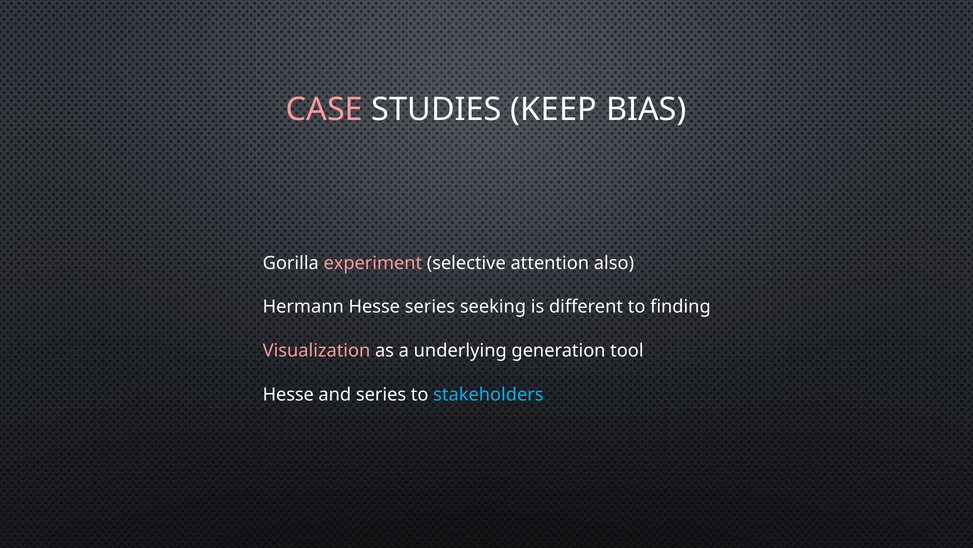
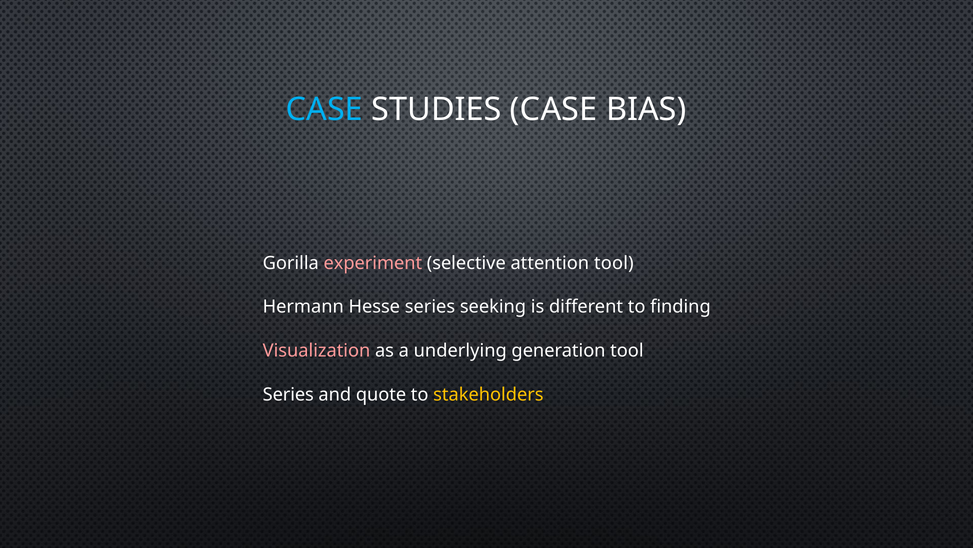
CASE colour: pink -> light blue (324, 110)
STUDIES KEEP: KEEP -> CASE (554, 110)
attention also: also -> tool (614, 263)
Hesse: Hesse -> Series (288, 394)
and series: series -> quote (381, 394)
stakeholders colour: light blue -> yellow (488, 394)
